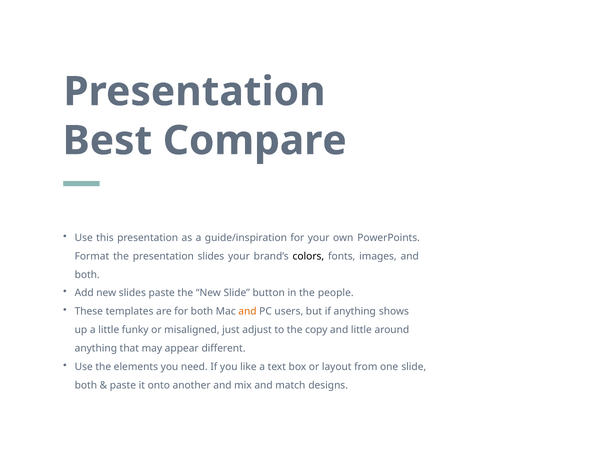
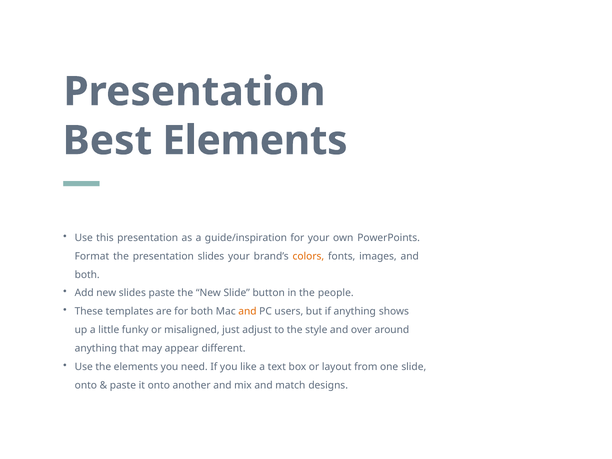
Best Compare: Compare -> Elements (255, 141)
colors colour: black -> orange (308, 257)
copy: copy -> style (316, 330)
and little: little -> over (361, 330)
both: both -> onto (86, 385)
